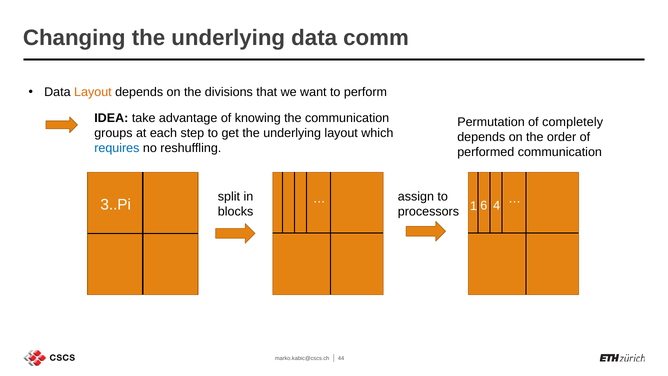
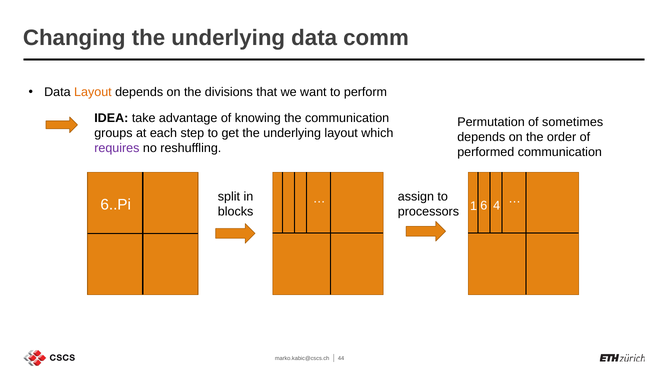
completely: completely -> sometimes (573, 122)
requires colour: blue -> purple (117, 148)
3..Pi: 3..Pi -> 6..Pi (116, 205)
